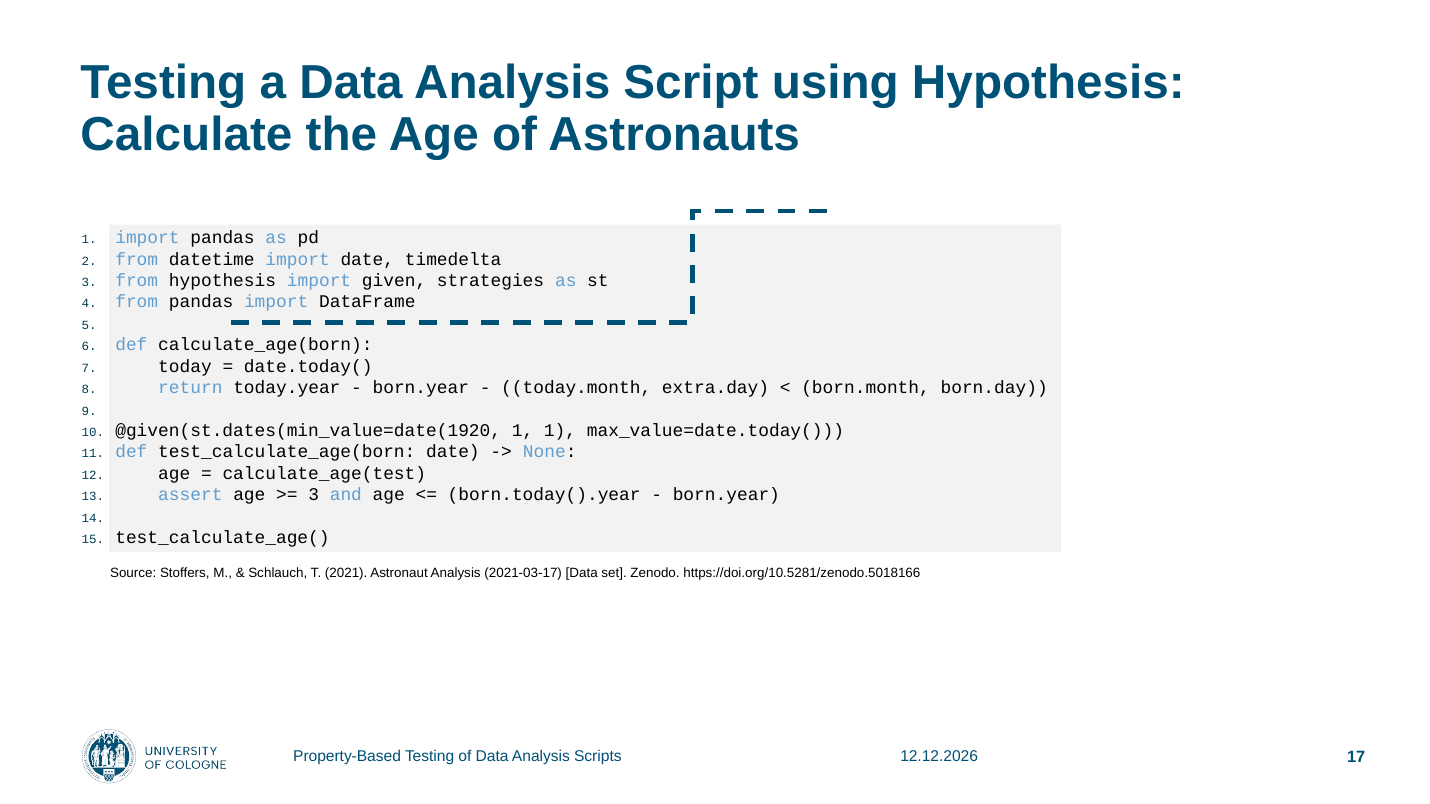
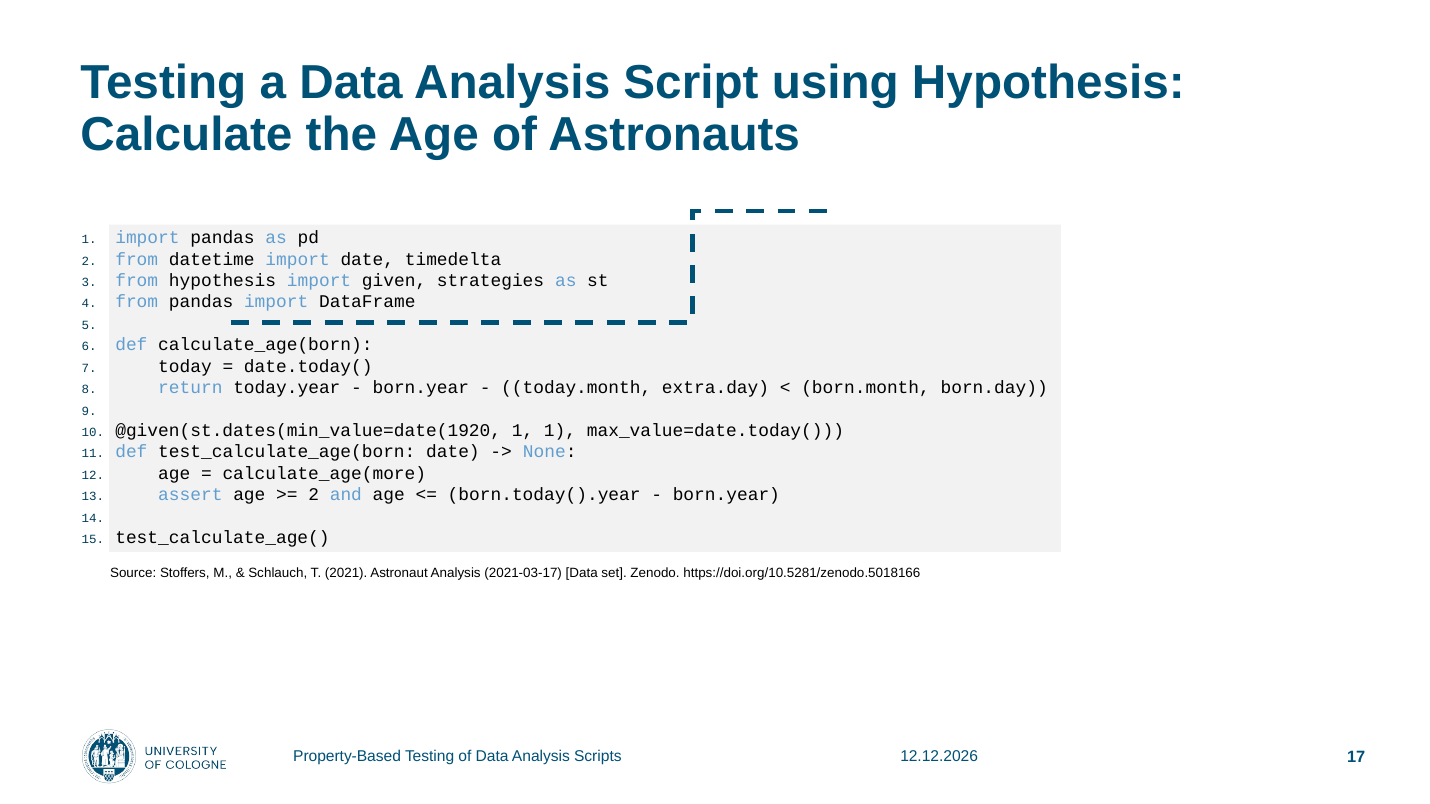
calculate_age(test: calculate_age(test -> calculate_age(more (324, 474)
3: 3 -> 2 (314, 495)
